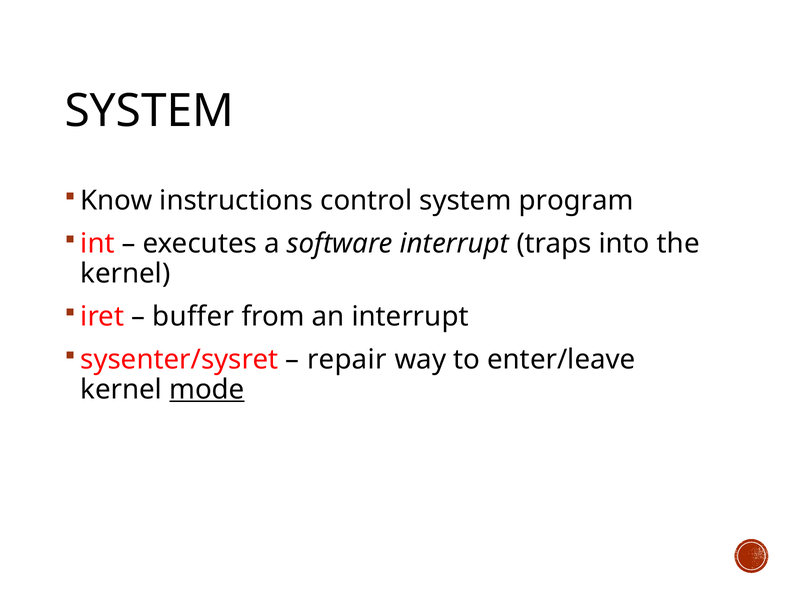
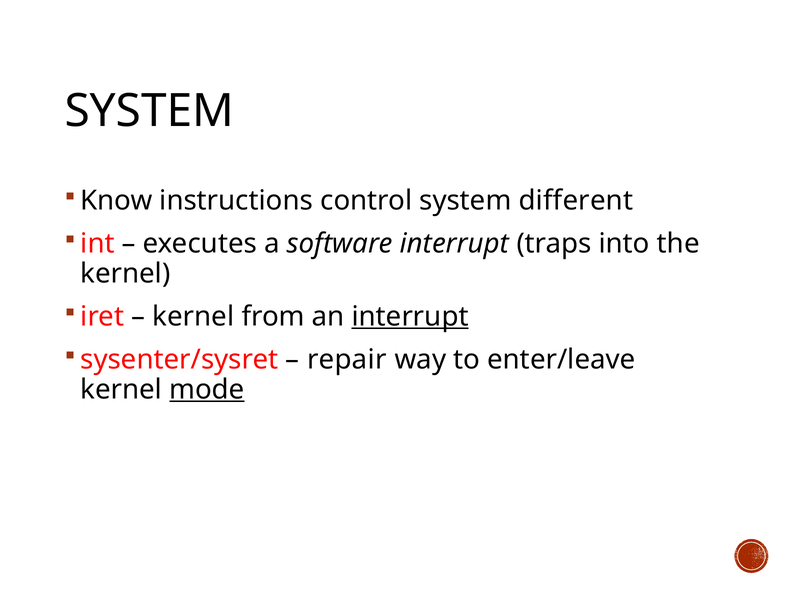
program: program -> different (576, 200)
buffer: buffer -> kernel (193, 316)
interrupt underline: none -> present (410, 316)
